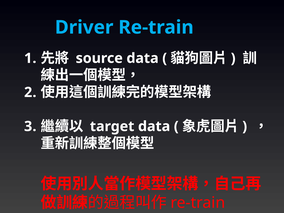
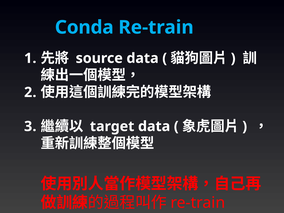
Driver: Driver -> Conda (84, 27)
